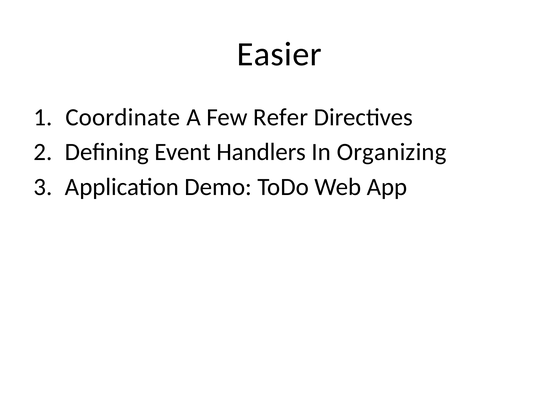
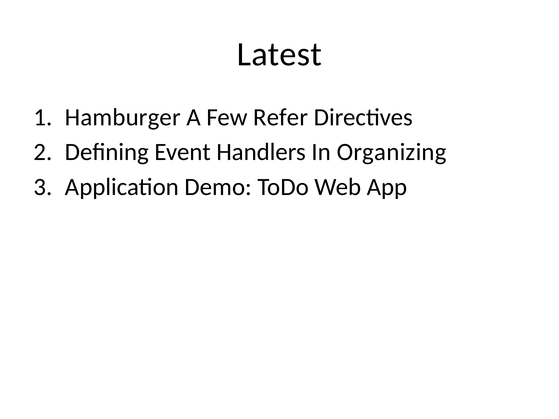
Easier: Easier -> Latest (279, 54)
Coordinate: Coordinate -> Hamburger (123, 117)
